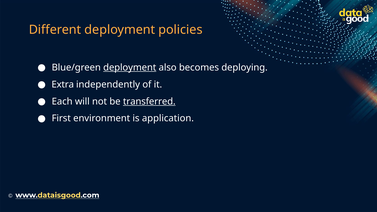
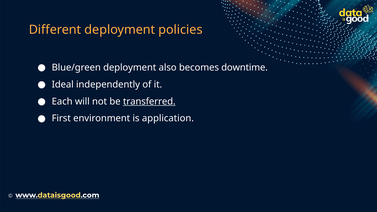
deployment underline: present -> none (130, 68)
deploying: deploying -> downtime (245, 68)
Extra: Extra -> Ideal (63, 84)
